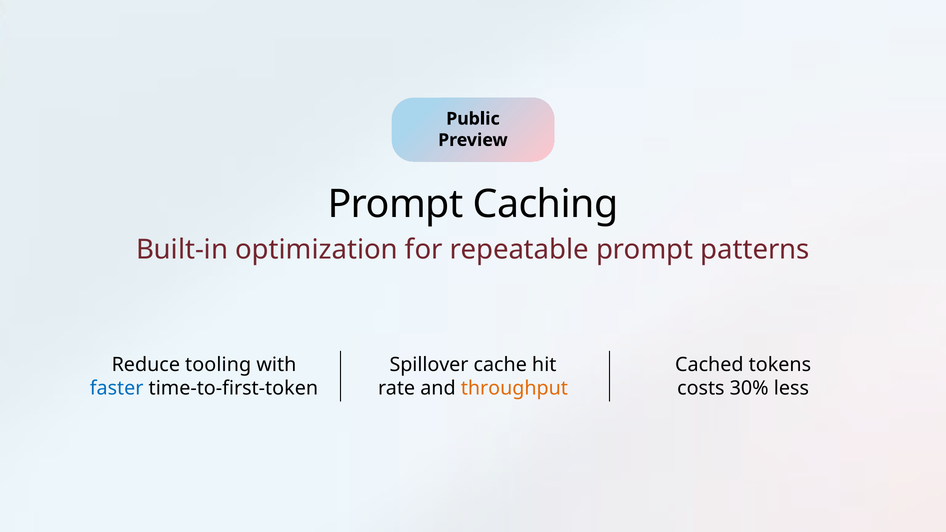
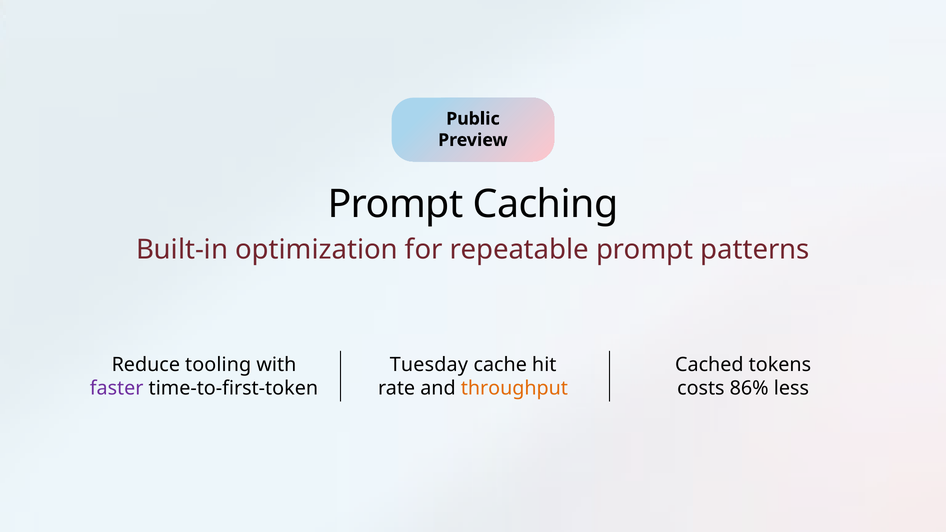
Spillover: Spillover -> Tuesday (429, 365)
faster colour: blue -> purple (117, 388)
30%: 30% -> 86% (749, 388)
